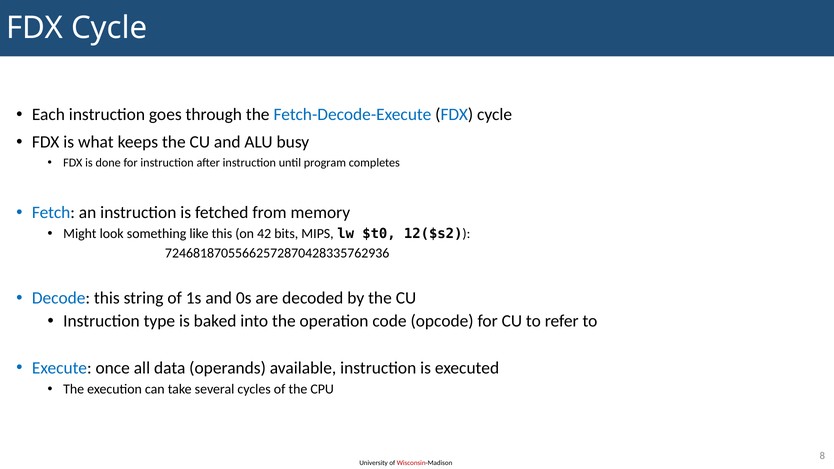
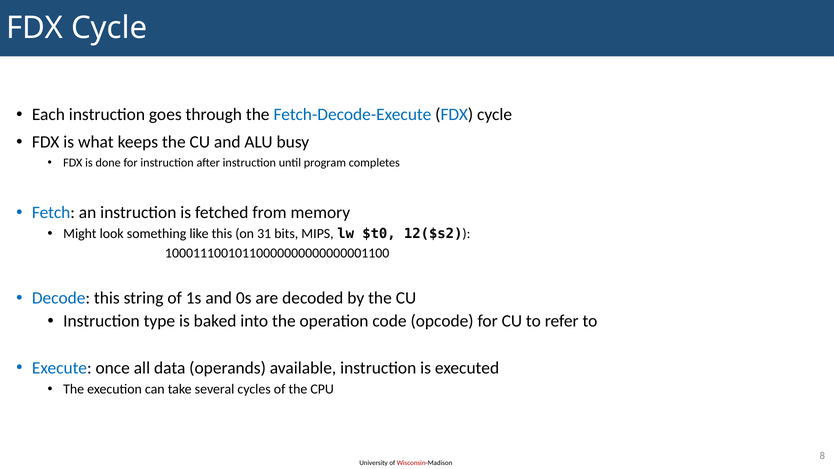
42: 42 -> 31 (264, 234)
72468187055662572870428335762936: 72468187055662572870428335762936 -> 10001110010110000000000000001100 (277, 253)
